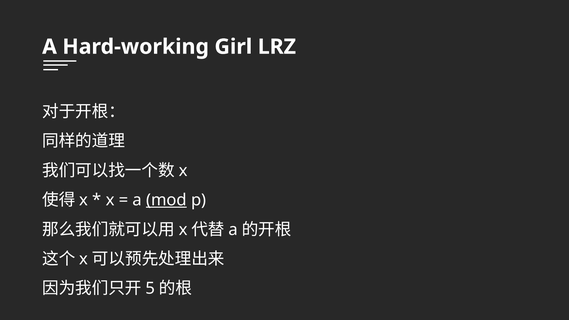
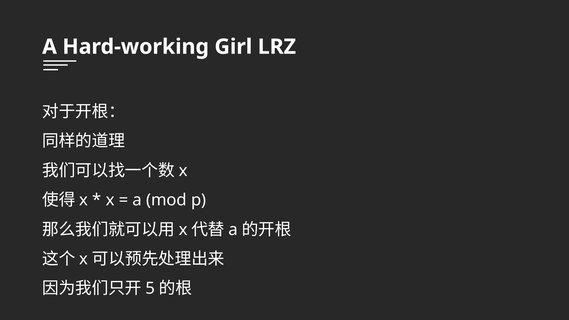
mod underline: present -> none (166, 200)
